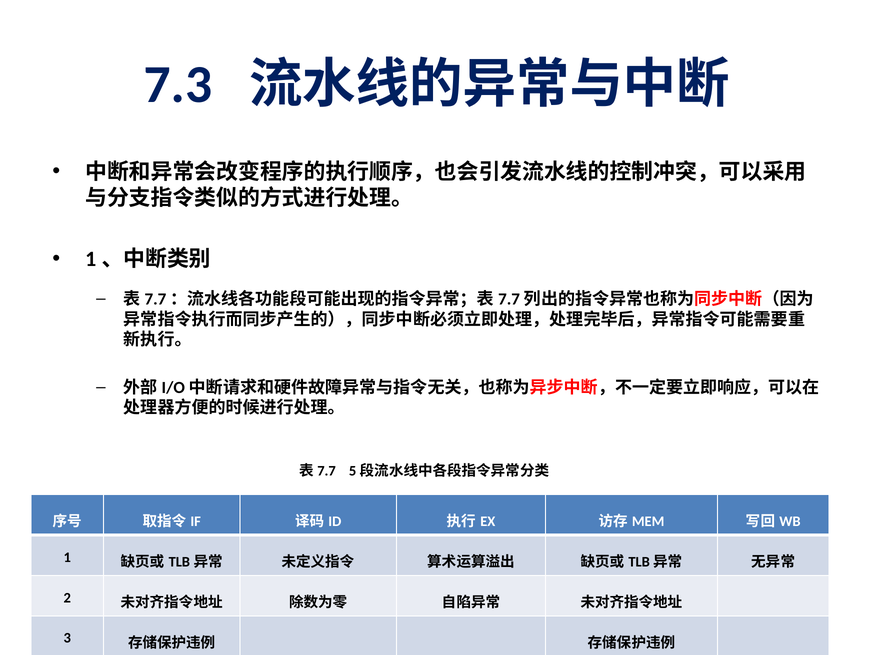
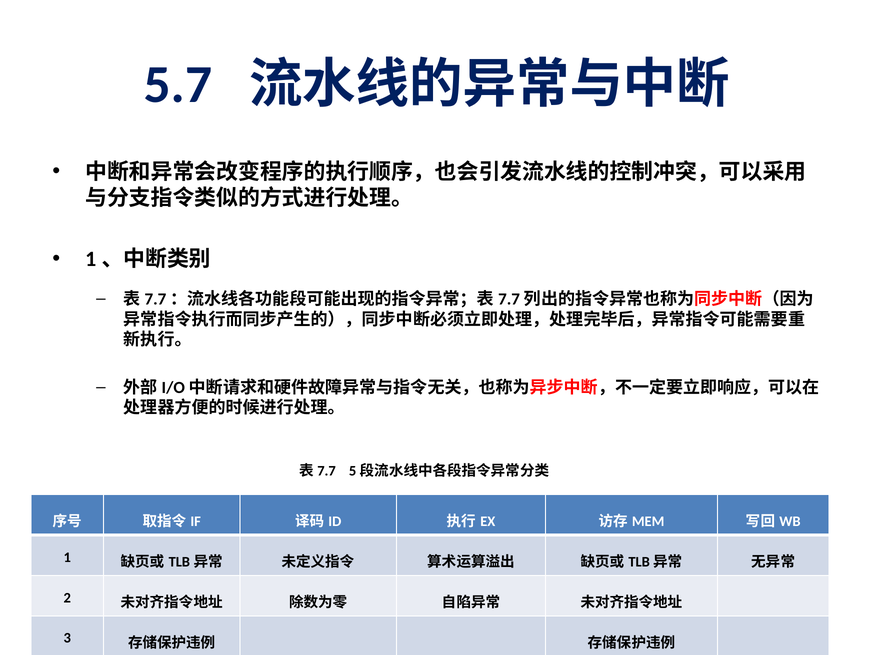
7.3: 7.3 -> 5.7 (178, 85)
